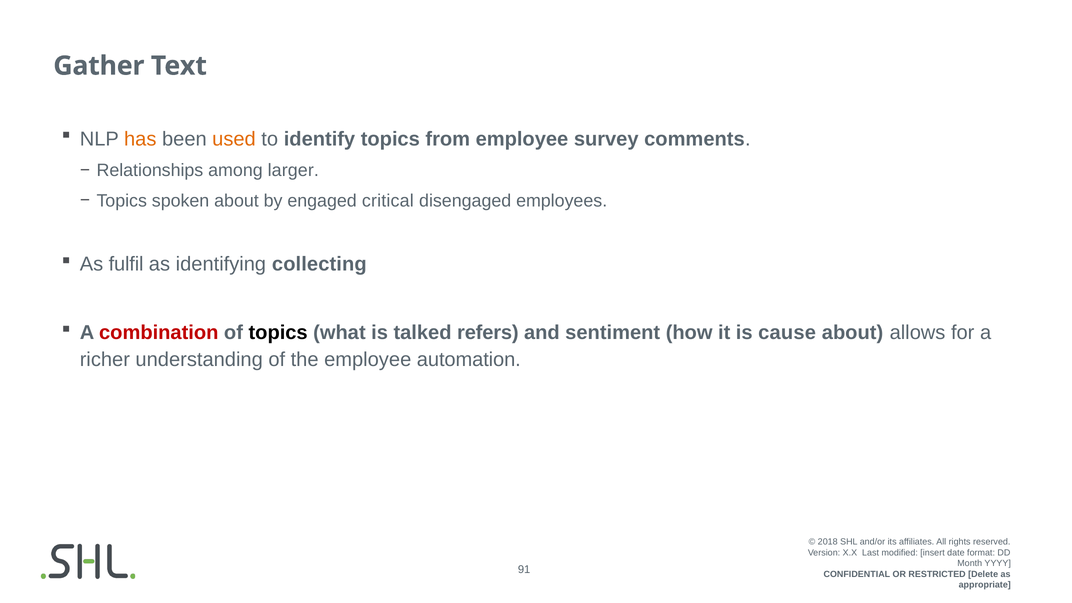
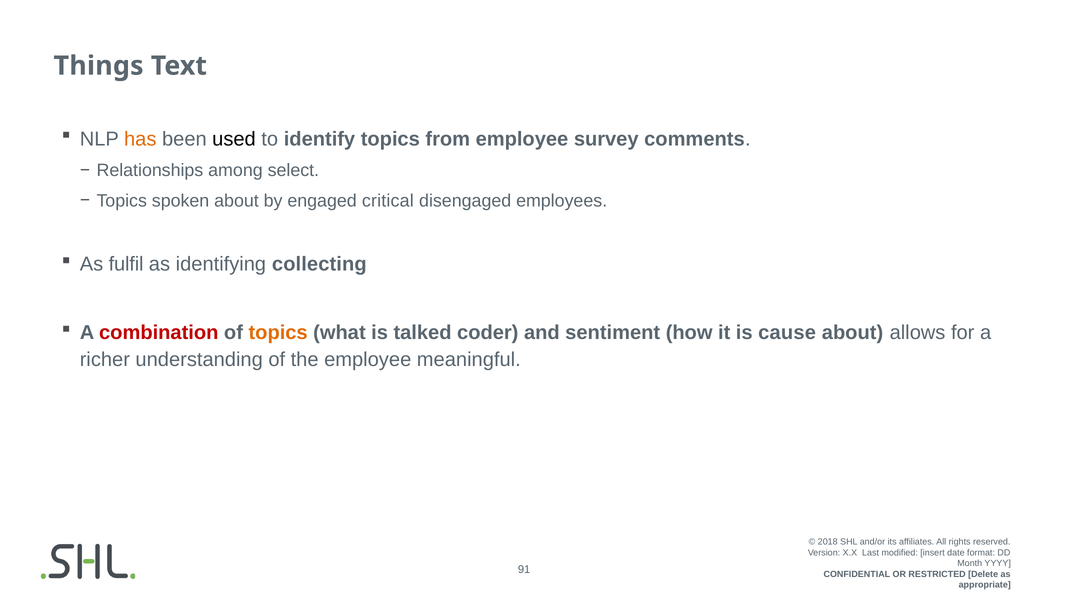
Gather: Gather -> Things (99, 66)
used colour: orange -> black (234, 139)
larger: larger -> select (293, 170)
topics colour: black -> orange (278, 333)
refers: refers -> coder (488, 333)
automation: automation -> meaningful (469, 359)
